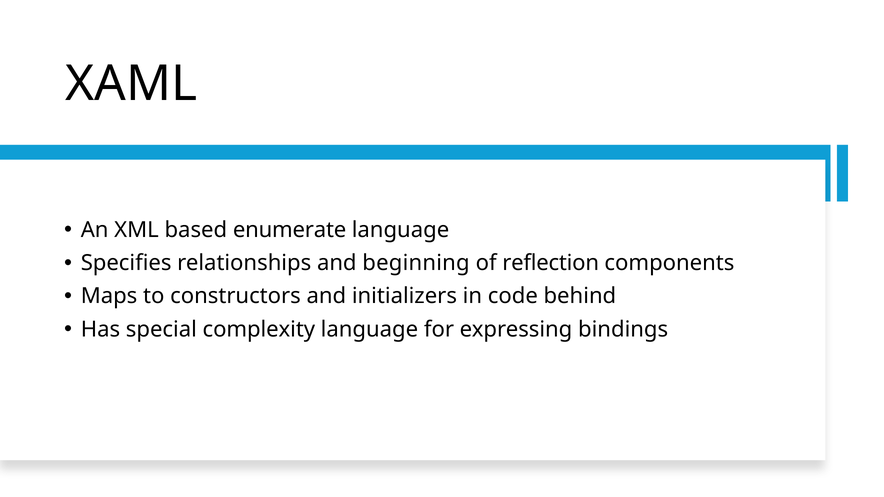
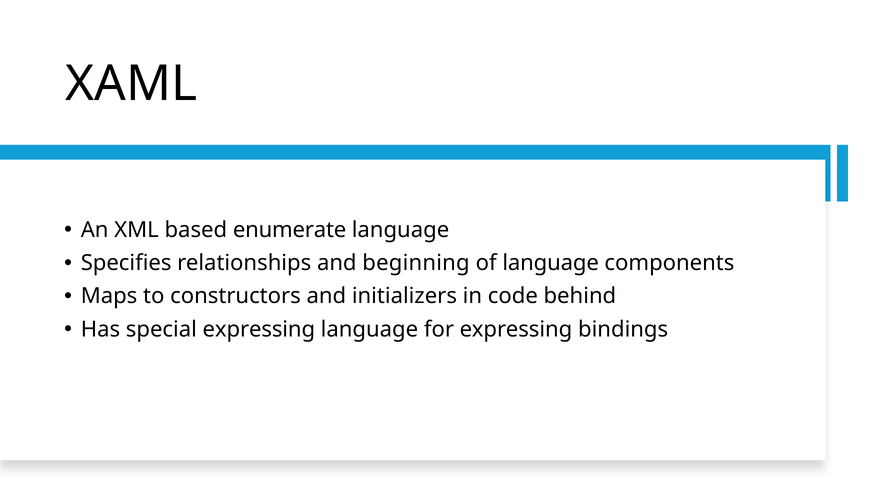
of reflection: reflection -> language (551, 263)
special complexity: complexity -> expressing (259, 329)
